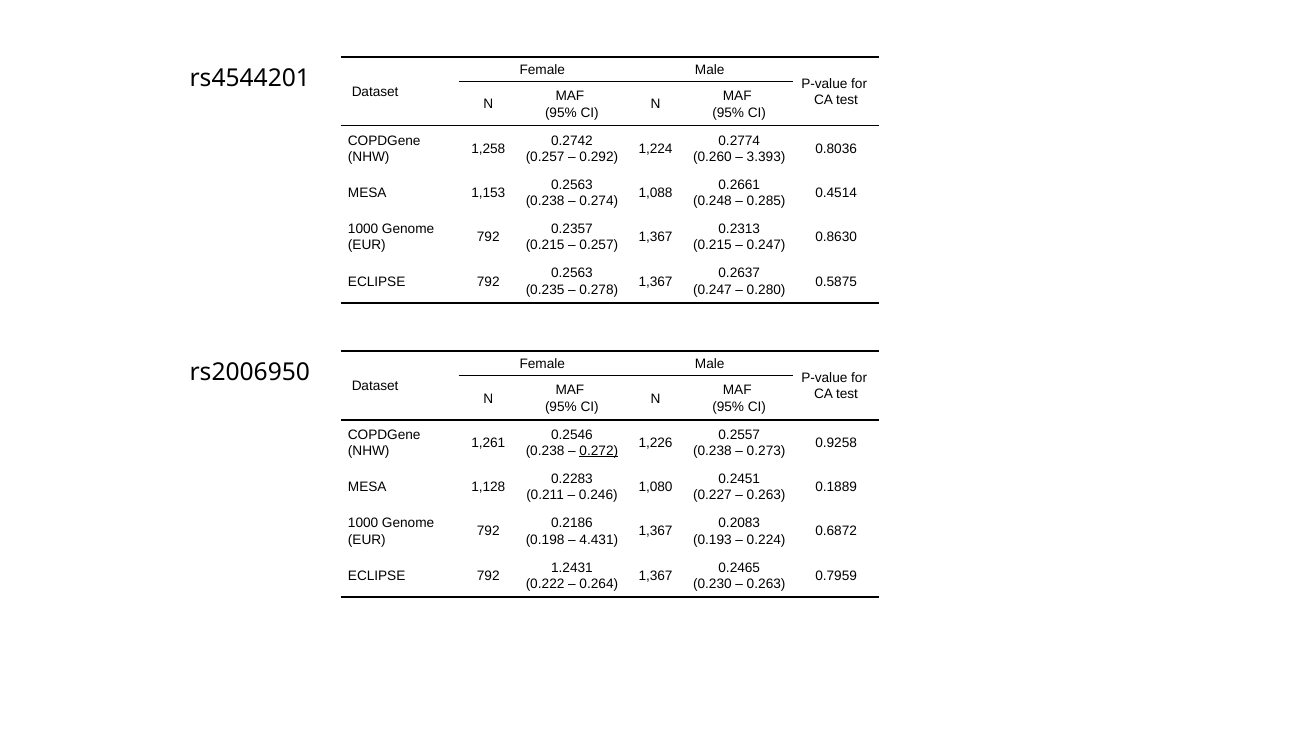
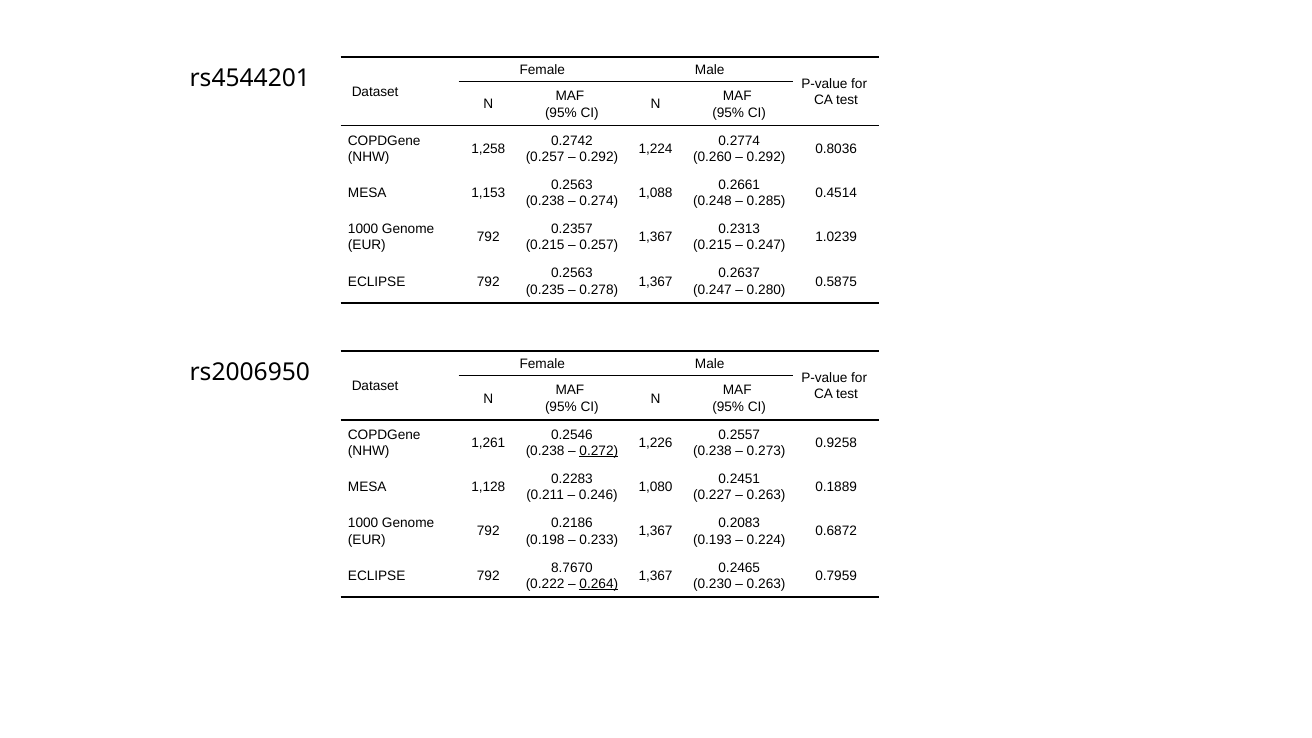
3.393: 3.393 -> 0.292 (766, 157)
0.8630: 0.8630 -> 1.0239 (836, 237)
4.431: 4.431 -> 0.233 (599, 540)
1.2431: 1.2431 -> 8.7670 (572, 568)
0.264 underline: none -> present (599, 584)
